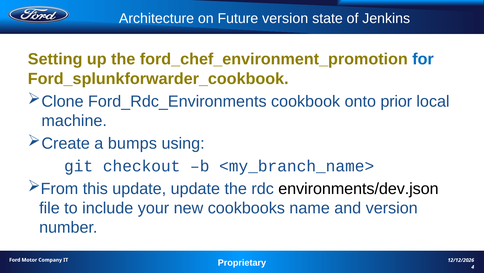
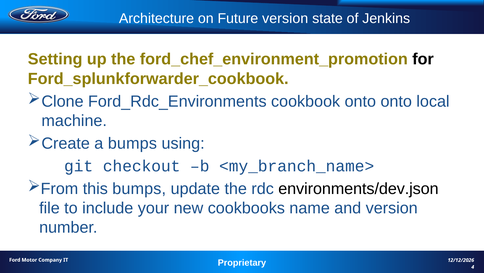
for colour: blue -> black (423, 59)
onto prior: prior -> onto (396, 101)
this update: update -> bumps (139, 188)
